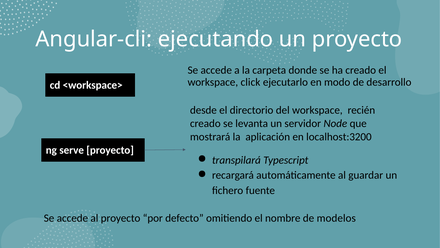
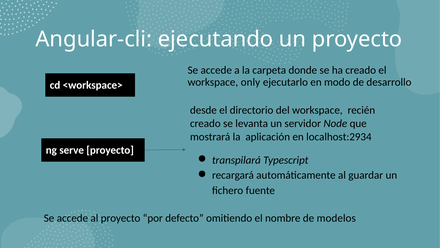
click: click -> only (250, 82)
localhost:3200: localhost:3200 -> localhost:2934 (339, 137)
